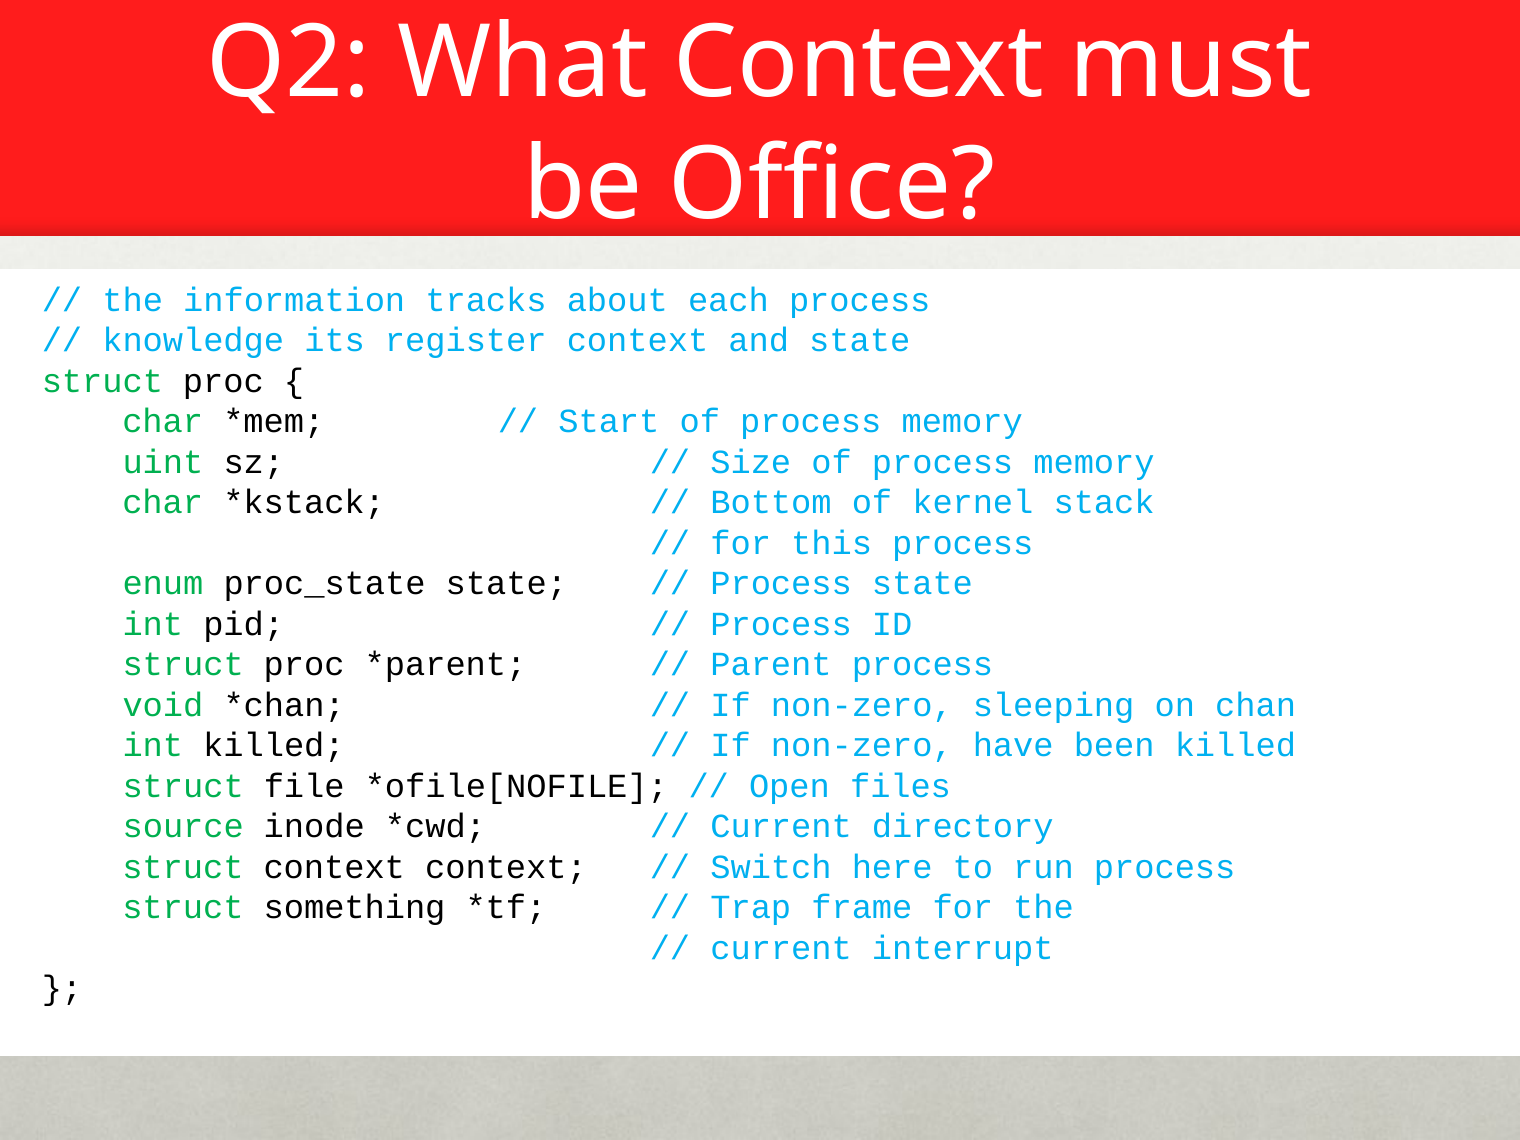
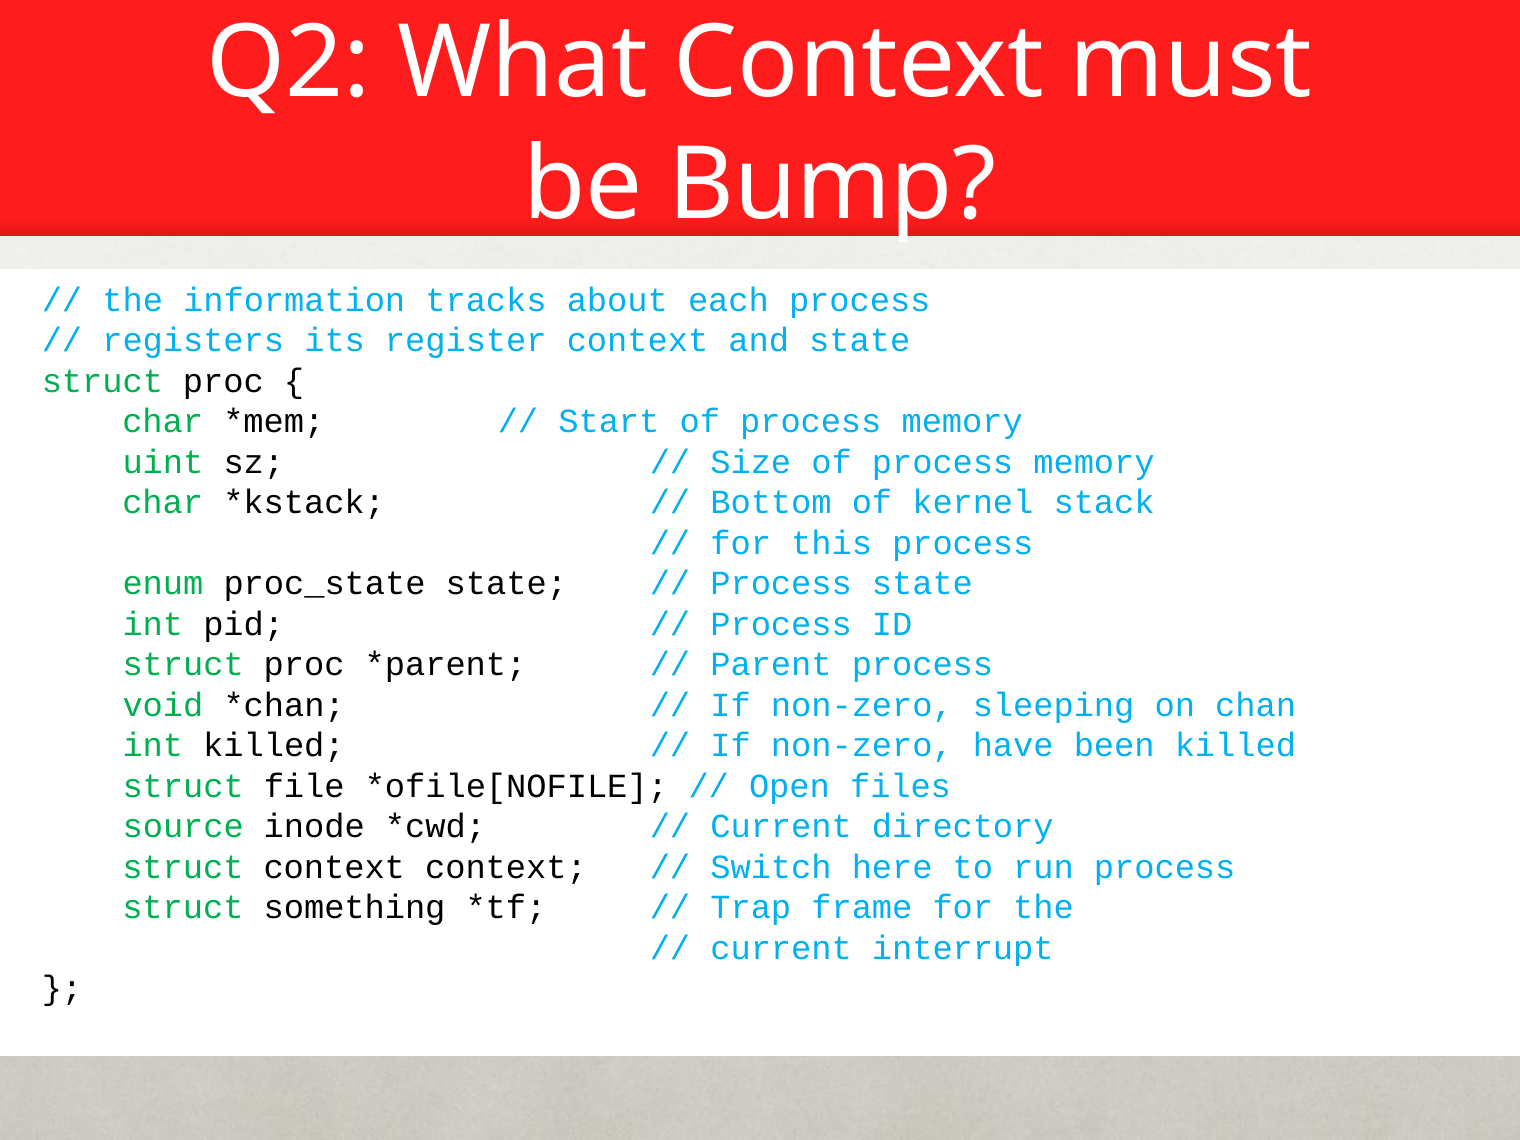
Office: Office -> Bump (833, 185)
knowledge: knowledge -> registers (193, 341)
